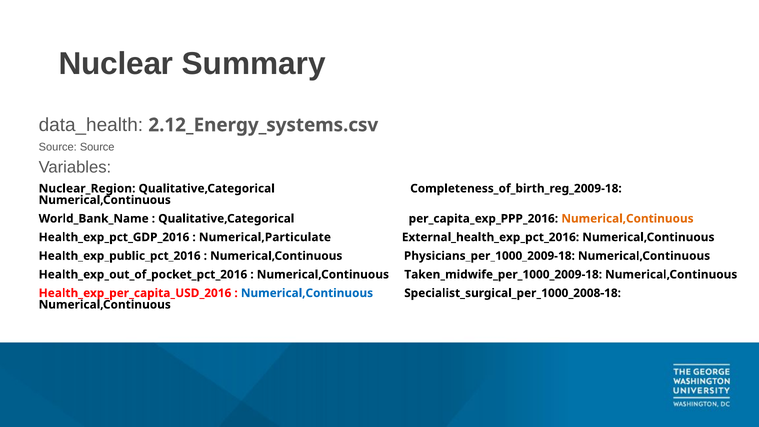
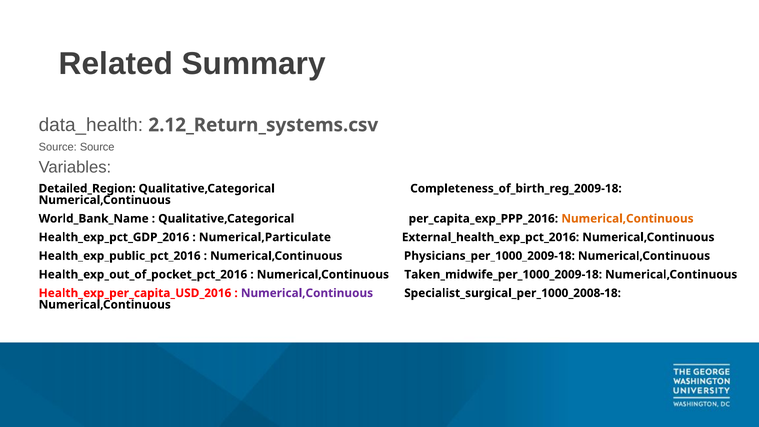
Nuclear: Nuclear -> Related (116, 64)
2.12_Energy_systems.csv: 2.12_Energy_systems.csv -> 2.12_Return_systems.csv (263, 125)
Nuclear_Region: Nuclear_Region -> Detailed_Region (87, 188)
Numerical,Continuous colour: blue -> purple (307, 293)
